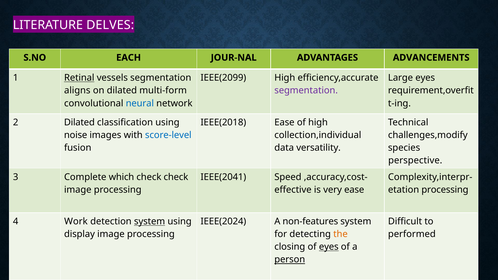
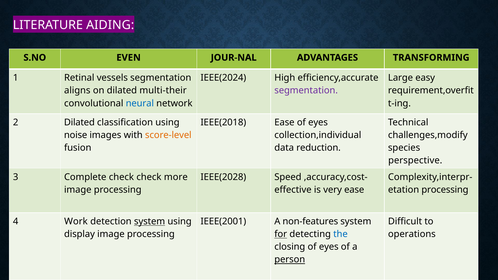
DELVES: DELVES -> AIDING (110, 25)
EACH: EACH -> EVEN (129, 58)
ADVANCEMENTS: ADVANCEMENTS -> TRANSFORMING (431, 58)
Retinal underline: present -> none (79, 78)
IEEE(2099: IEEE(2099 -> IEEE(2024 (223, 78)
Large eyes: eyes -> easy (425, 78)
multi-form: multi-form -> multi-their (163, 91)
Ease of high: high -> eyes (318, 122)
score-level colour: blue -> orange (168, 135)
versatility: versatility -> reduction (319, 148)
Complete which: which -> check (121, 177)
check check: check -> more (176, 177)
IEEE(2041: IEEE(2041 -> IEEE(2028 (223, 177)
IEEE(2024: IEEE(2024 -> IEEE(2001 (223, 222)
for underline: none -> present (281, 234)
the colour: orange -> blue (340, 234)
performed: performed -> operations (412, 234)
eyes underline: present -> none (329, 247)
